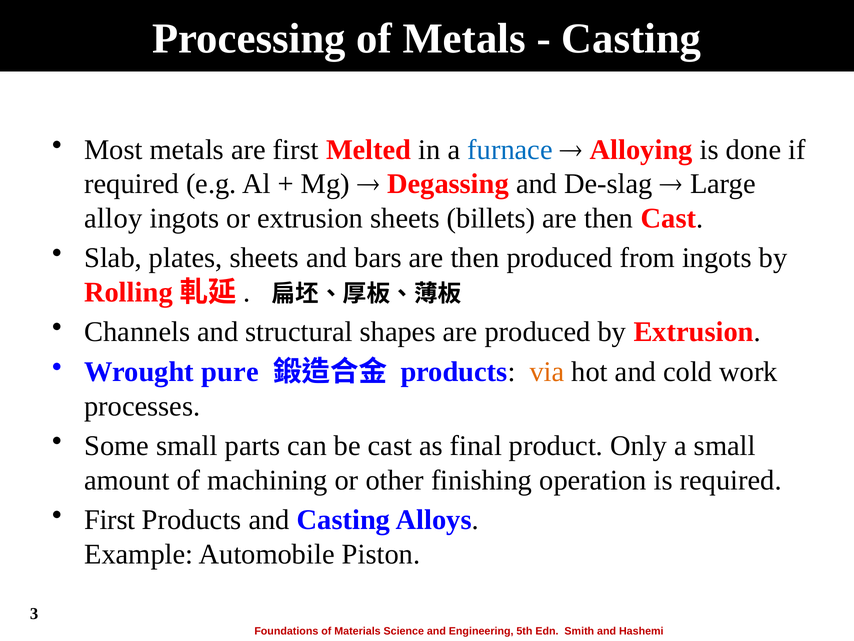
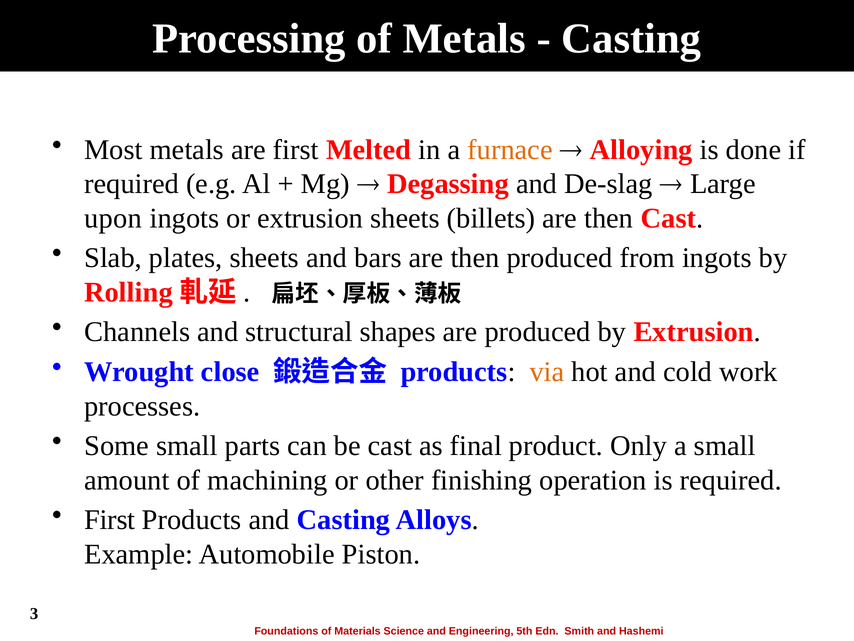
furnace colour: blue -> orange (510, 150)
alloy: alloy -> upon (113, 218)
pure: pure -> close (230, 372)
